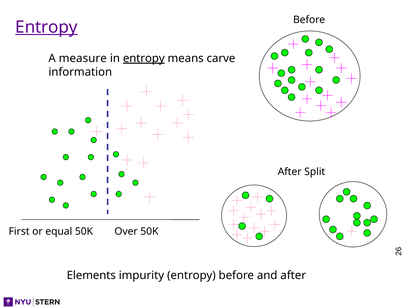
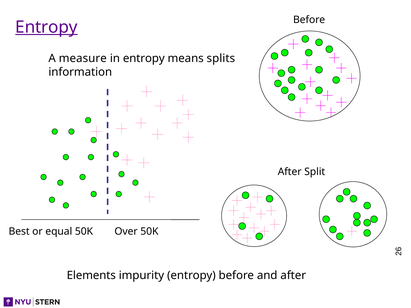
entropy underline: present -> none (144, 58)
carve: carve -> splits (221, 58)
First: First -> Best (19, 232)
